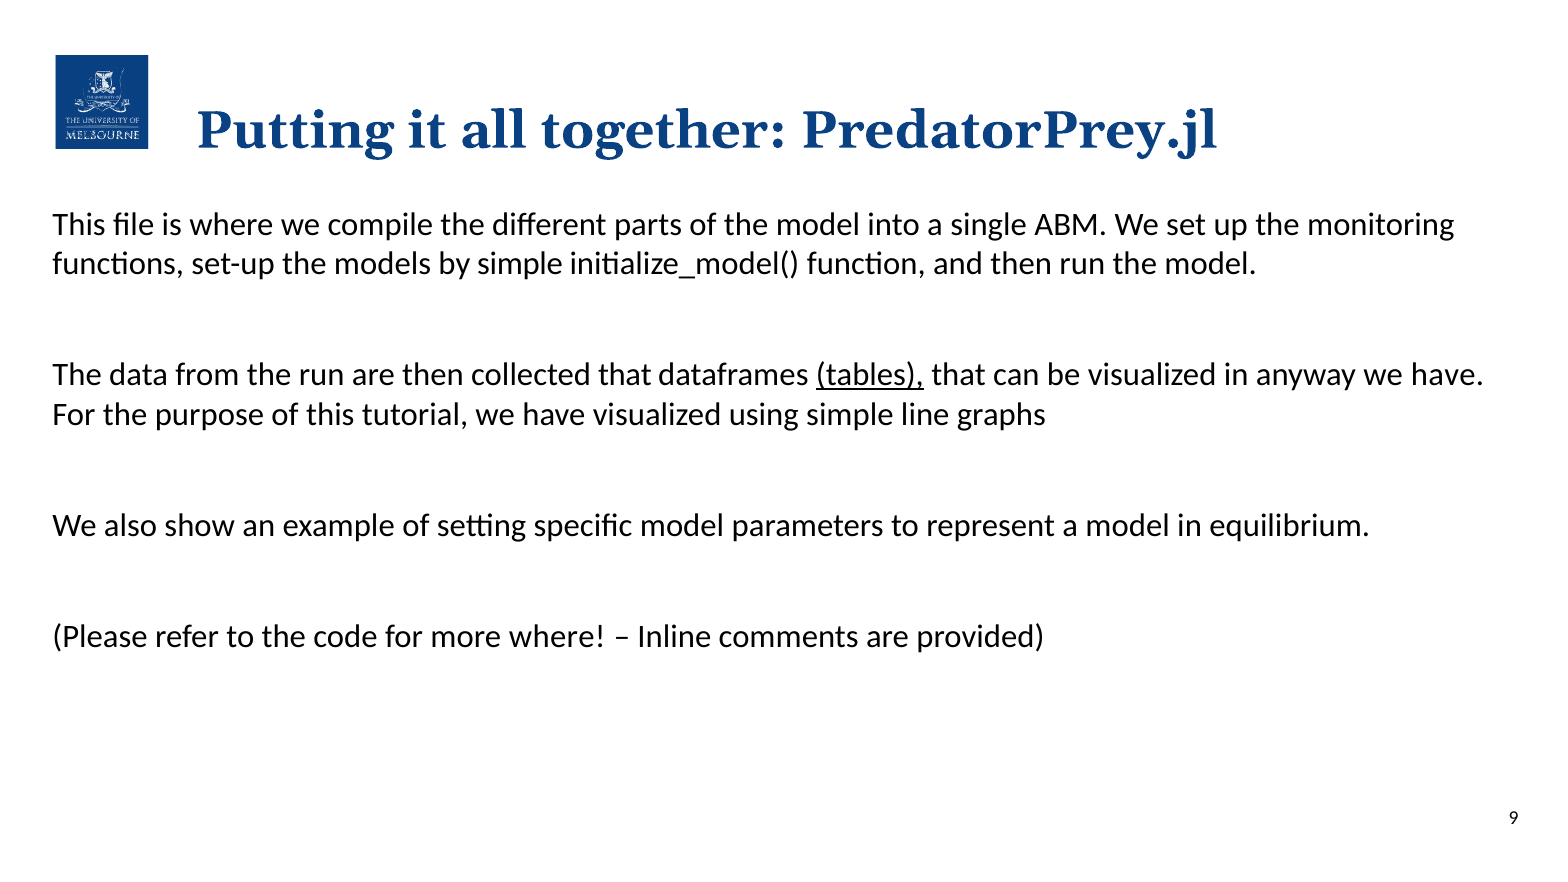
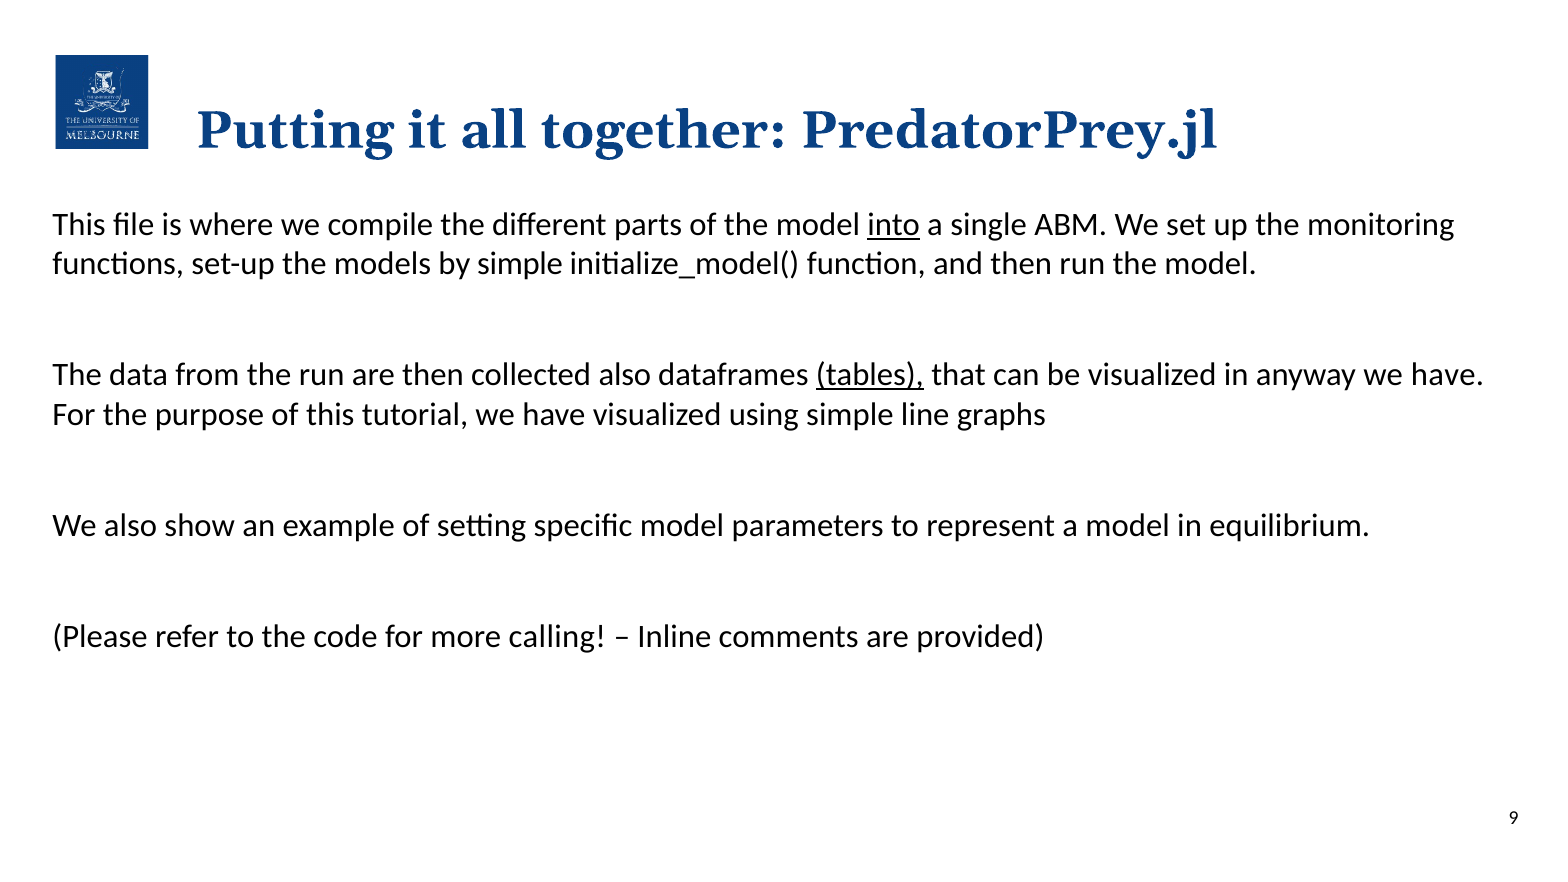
into underline: none -> present (894, 225)
collected that: that -> also (625, 375)
more where: where -> calling (557, 637)
